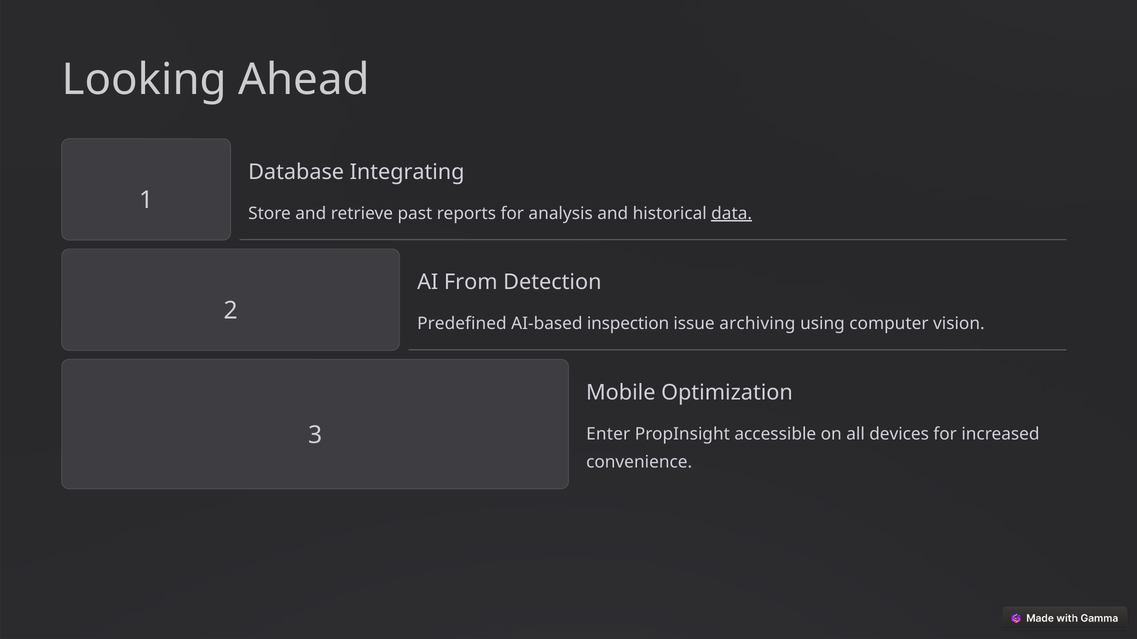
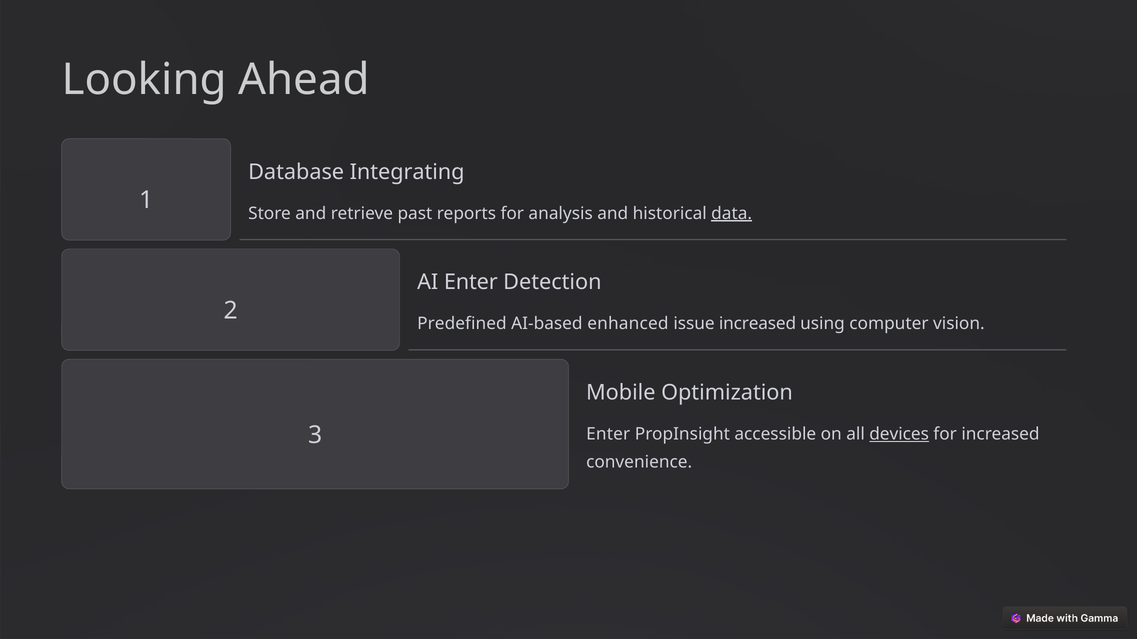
AI From: From -> Enter (471, 282)
inspection: inspection -> enhanced (628, 324)
issue archiving: archiving -> increased (758, 324)
devices underline: none -> present (899, 434)
